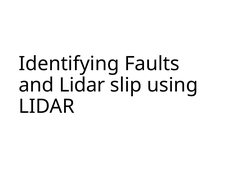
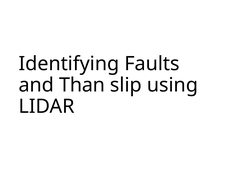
and Lidar: Lidar -> Than (82, 85)
